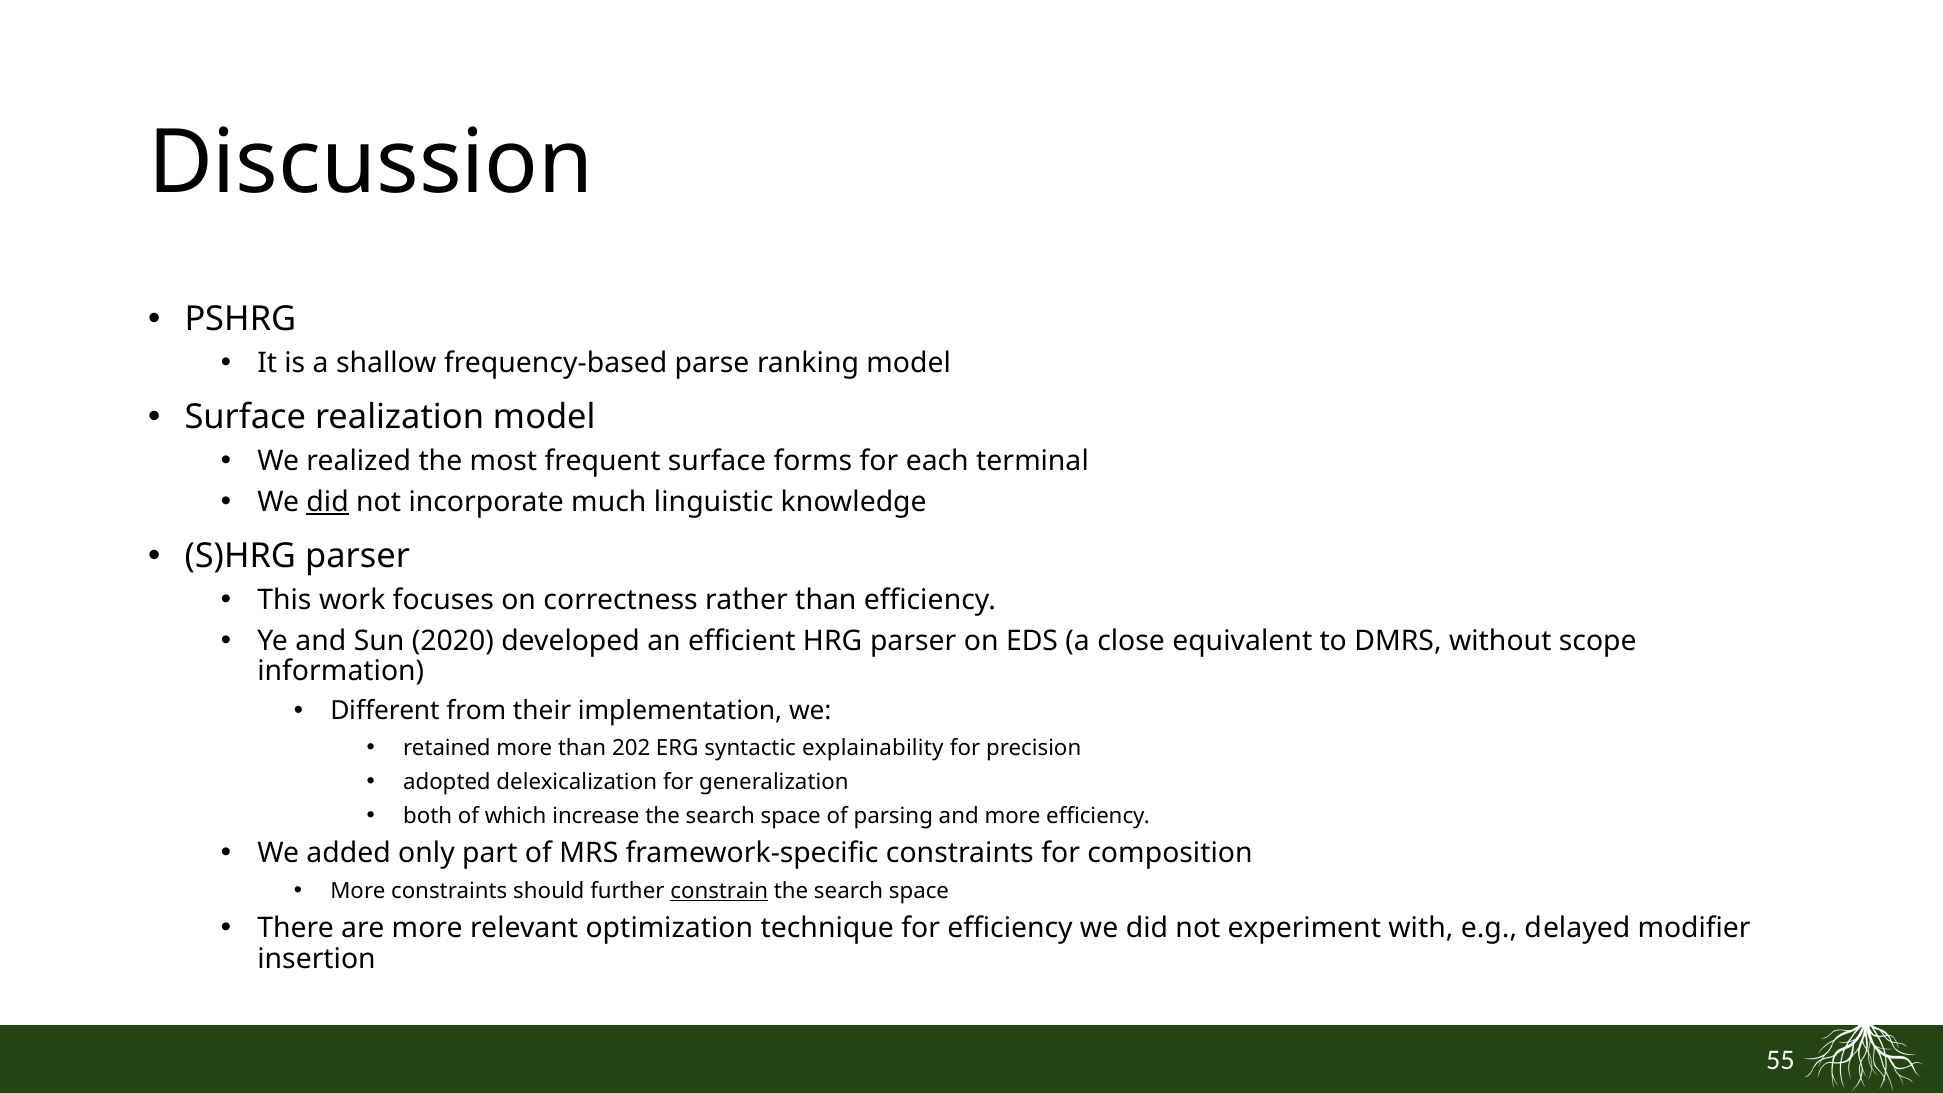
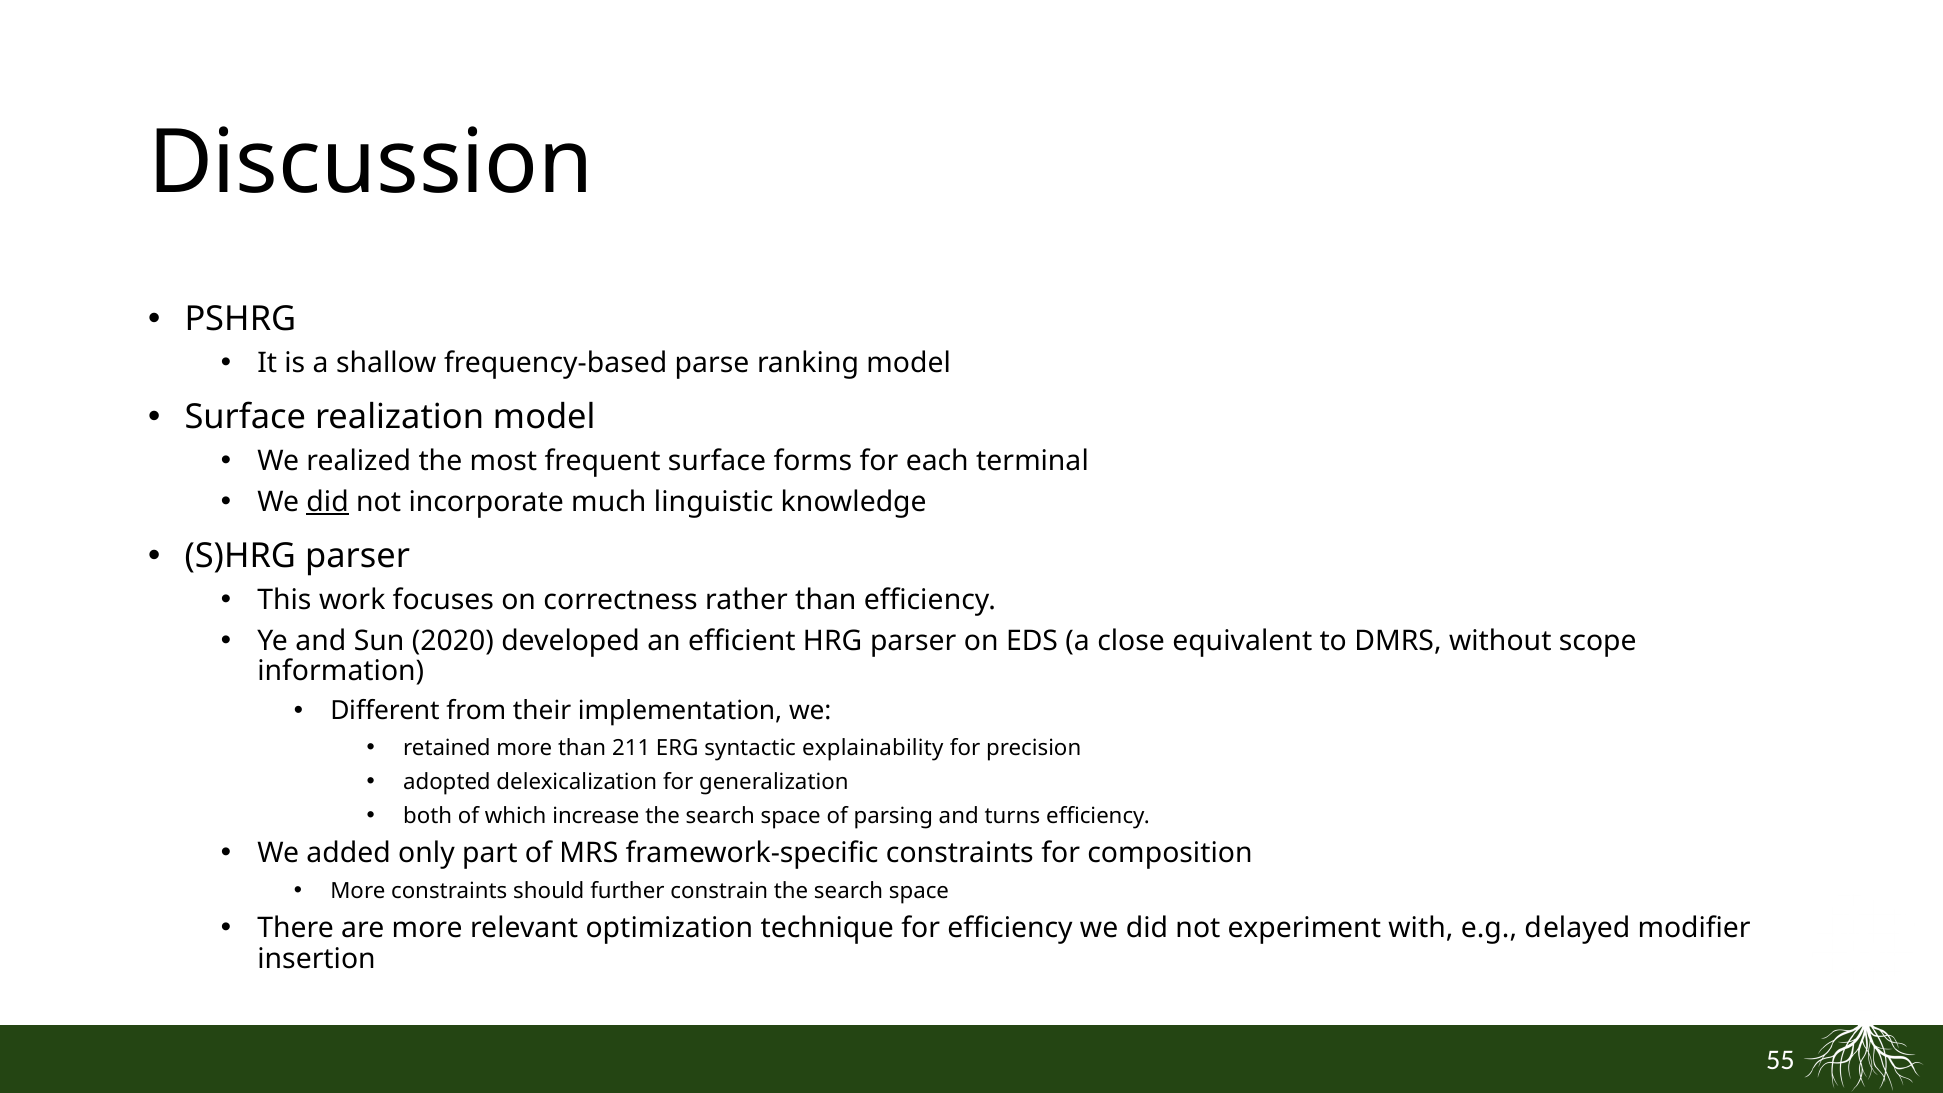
202: 202 -> 211 (631, 748)
and more: more -> turns (1012, 816)
constrain underline: present -> none (719, 891)
